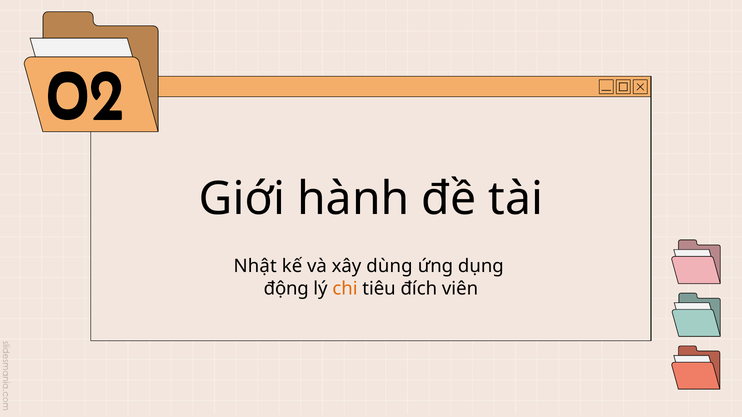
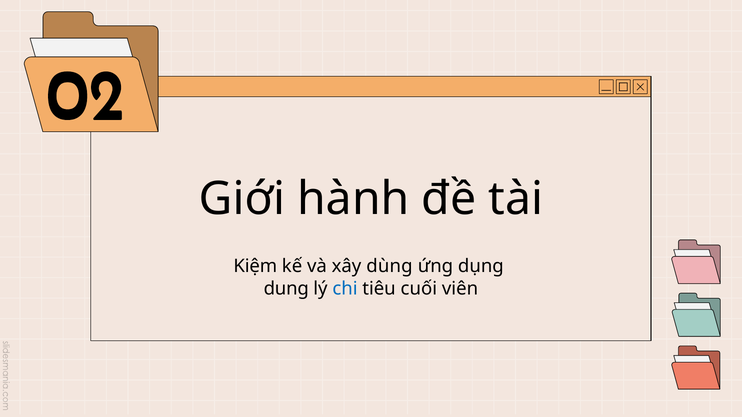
Nhật: Nhật -> Kiệm (255, 266)
động: động -> dung (286, 289)
chi colour: orange -> blue (345, 289)
đích: đích -> cuối (419, 289)
